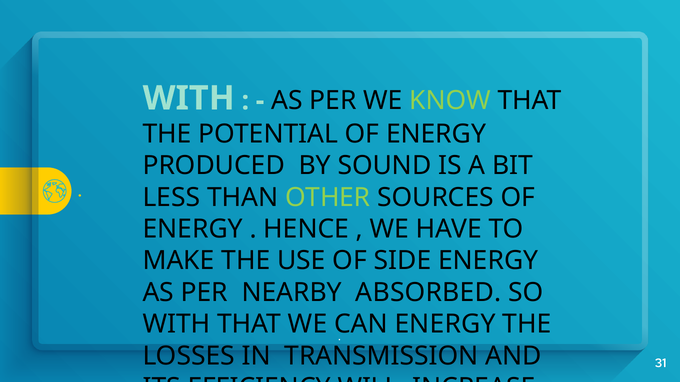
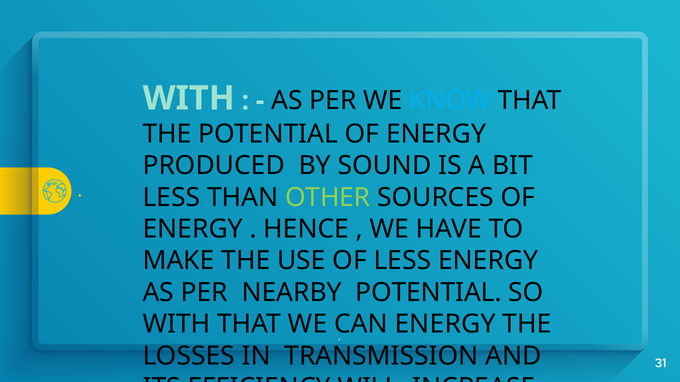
KNOW colour: light green -> light blue (450, 101)
OF SIDE: SIDE -> LESS (402, 261)
NEARBY ABSORBED: ABSORBED -> POTENTIAL (429, 293)
